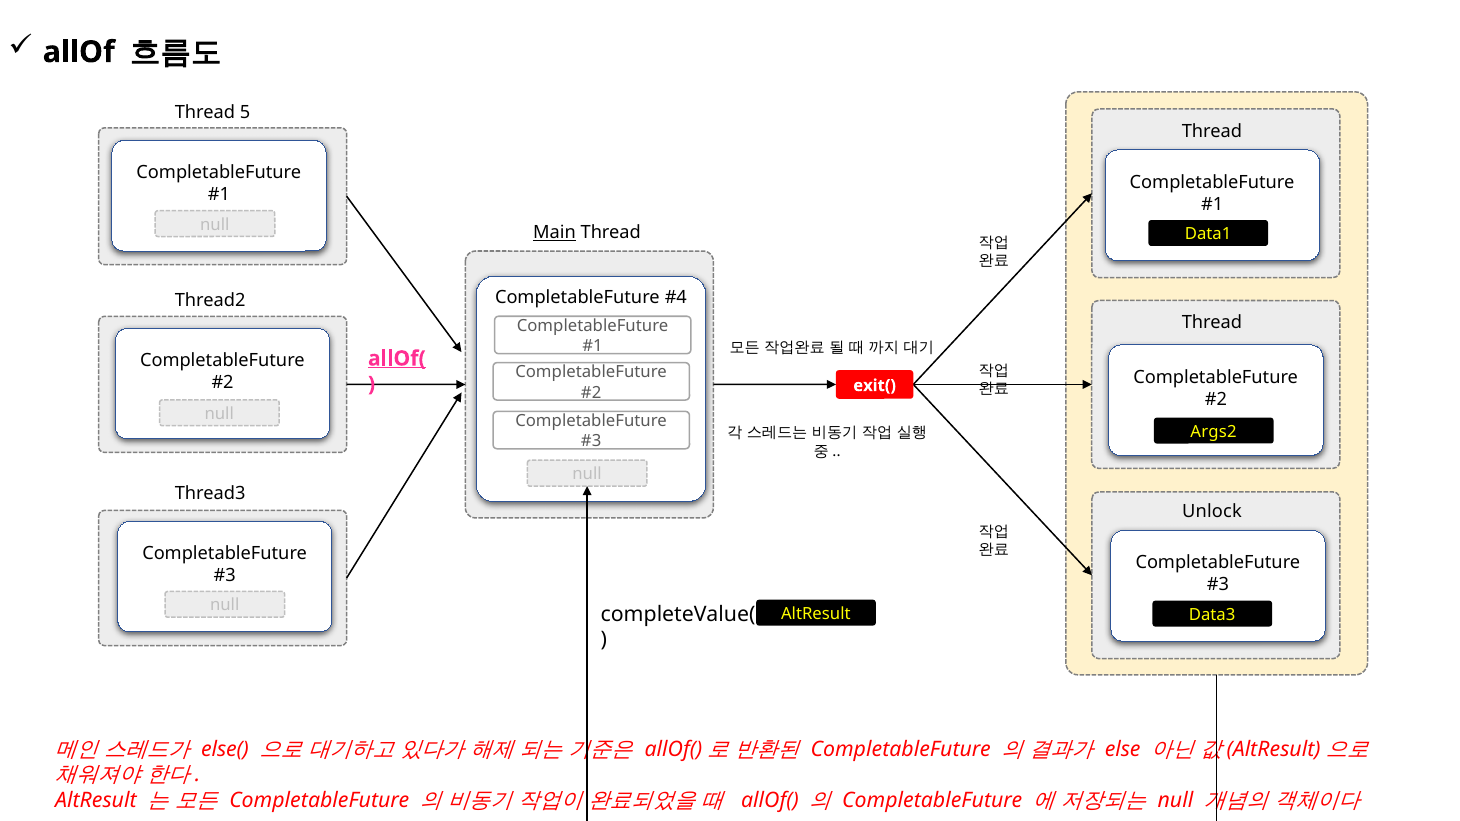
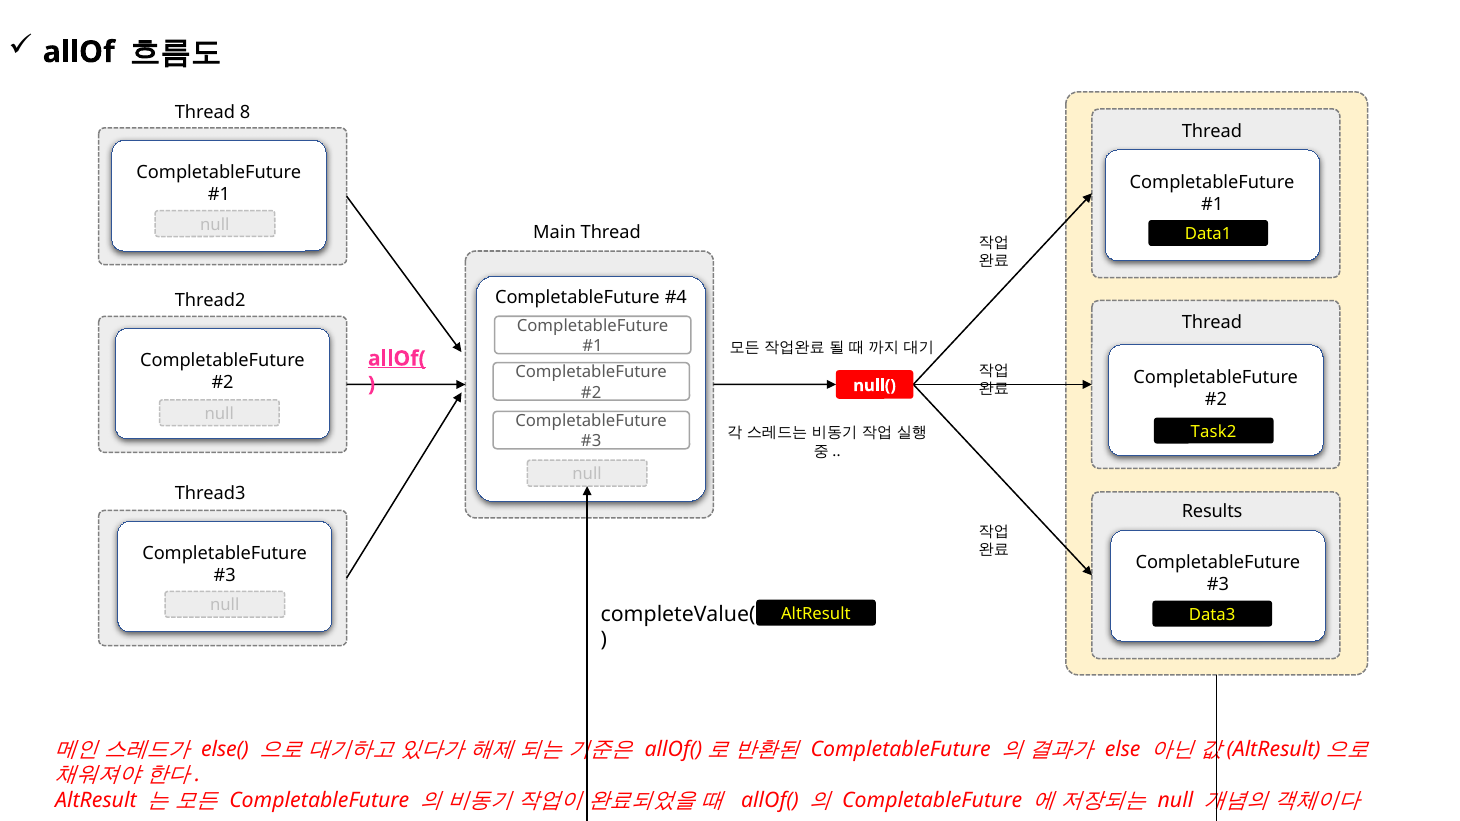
5: 5 -> 8 (245, 112)
Main underline: present -> none (555, 233)
exit(: exit( -> null( (875, 386)
Args2: Args2 -> Task2 (1214, 432)
Unlock: Unlock -> Results (1212, 512)
